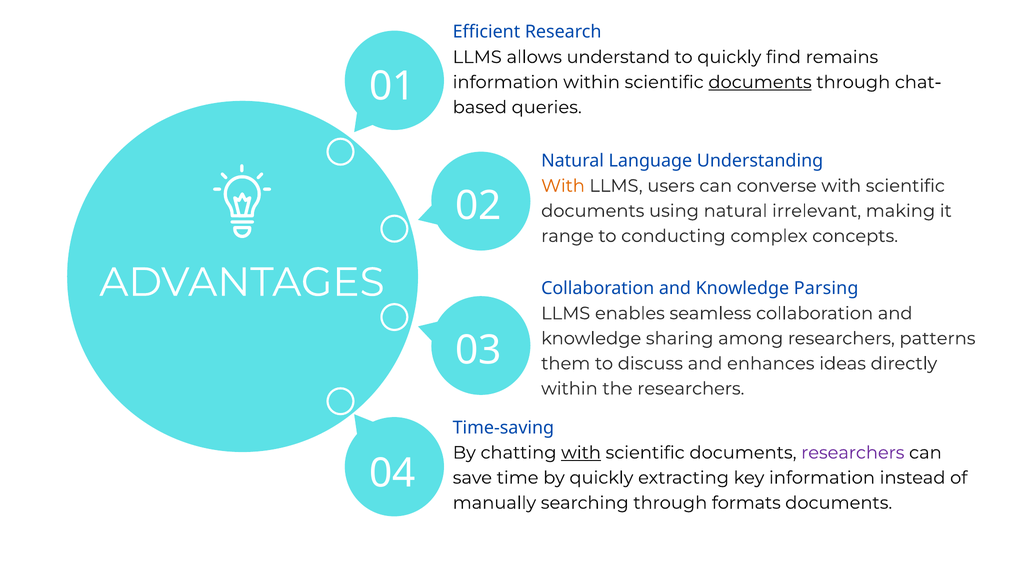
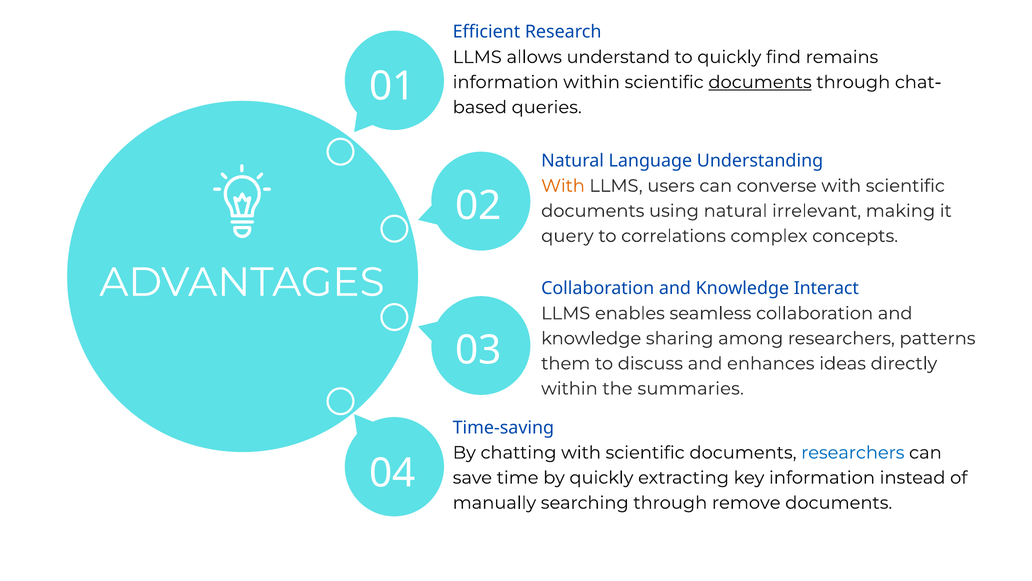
range: range -> query (567, 236)
conducting: conducting -> correlations (674, 236)
Parsing: Parsing -> Interact (826, 288)
the researchers: researchers -> summaries (691, 388)
with underline: present -> none (581, 452)
researchers colour: purple -> blue (853, 452)
formats: formats -> remove (746, 502)
